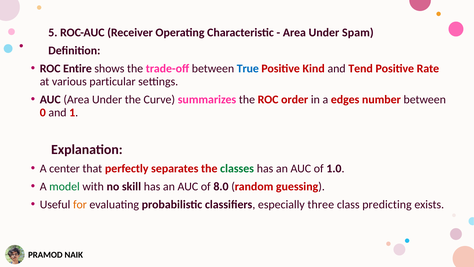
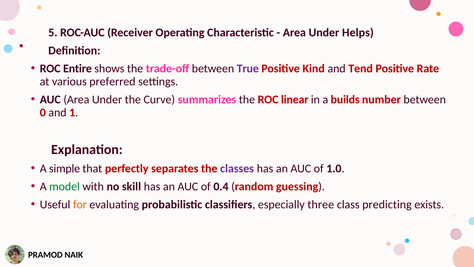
Spam: Spam -> Helps (358, 32)
True colour: blue -> purple (248, 68)
particular: particular -> preferred (112, 81)
order: order -> linear (295, 99)
edges: edges -> builds (345, 99)
center: center -> simple (65, 168)
classes colour: green -> purple (237, 168)
8.0: 8.0 -> 0.4 (221, 186)
